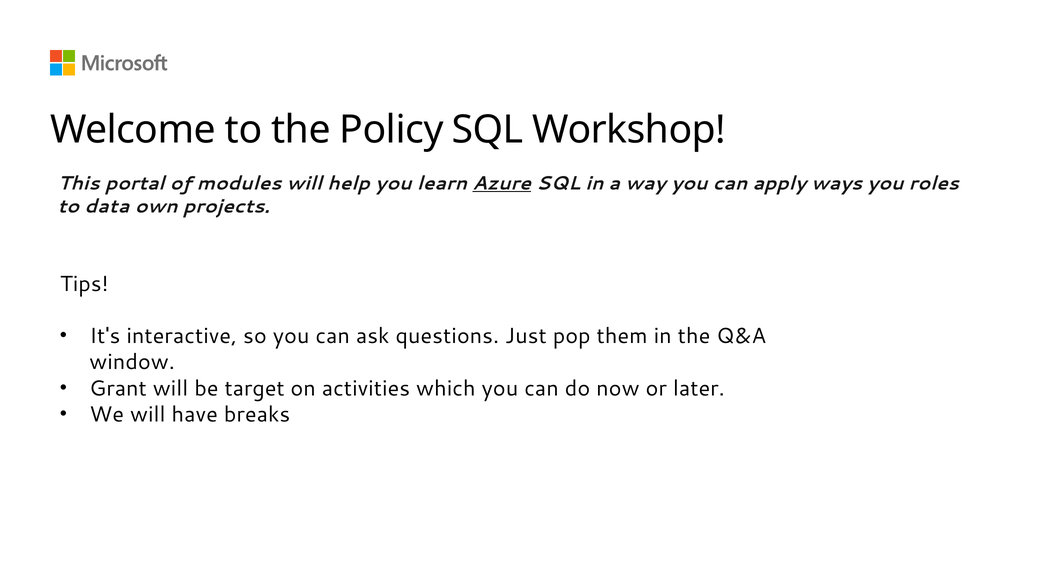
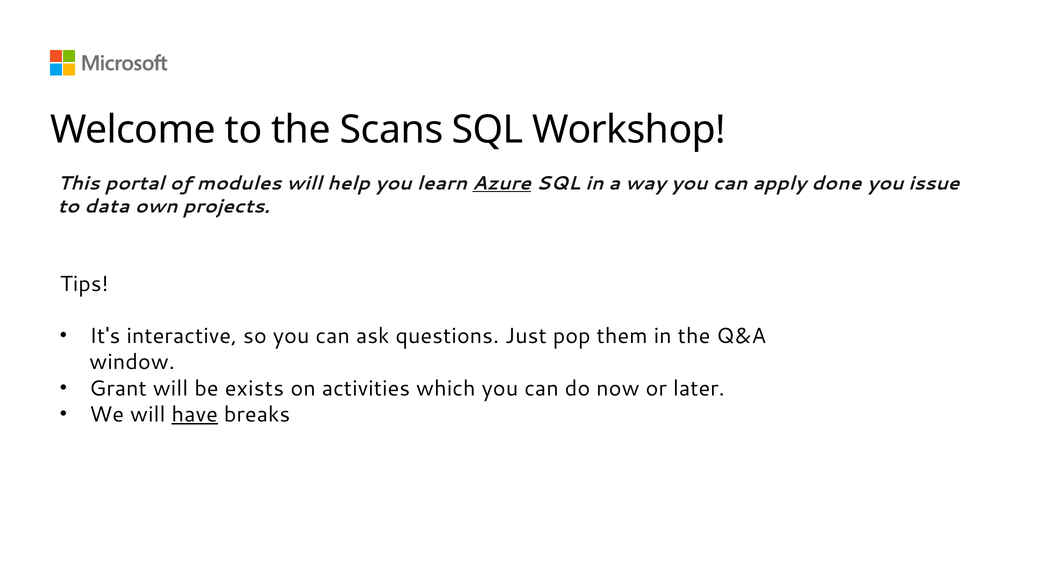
Policy: Policy -> Scans (391, 130)
ways: ways -> done (837, 183)
roles: roles -> issue (934, 183)
target: target -> exists (254, 388)
have underline: none -> present (195, 414)
